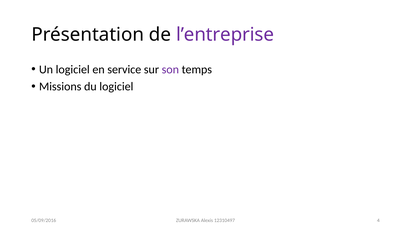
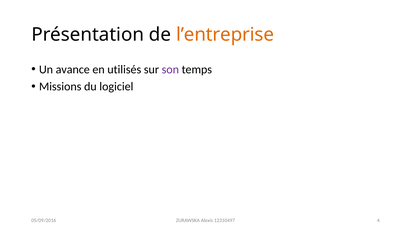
l’entreprise colour: purple -> orange (225, 35)
Un logiciel: logiciel -> avance (73, 69)
service: service -> utilisés (124, 69)
